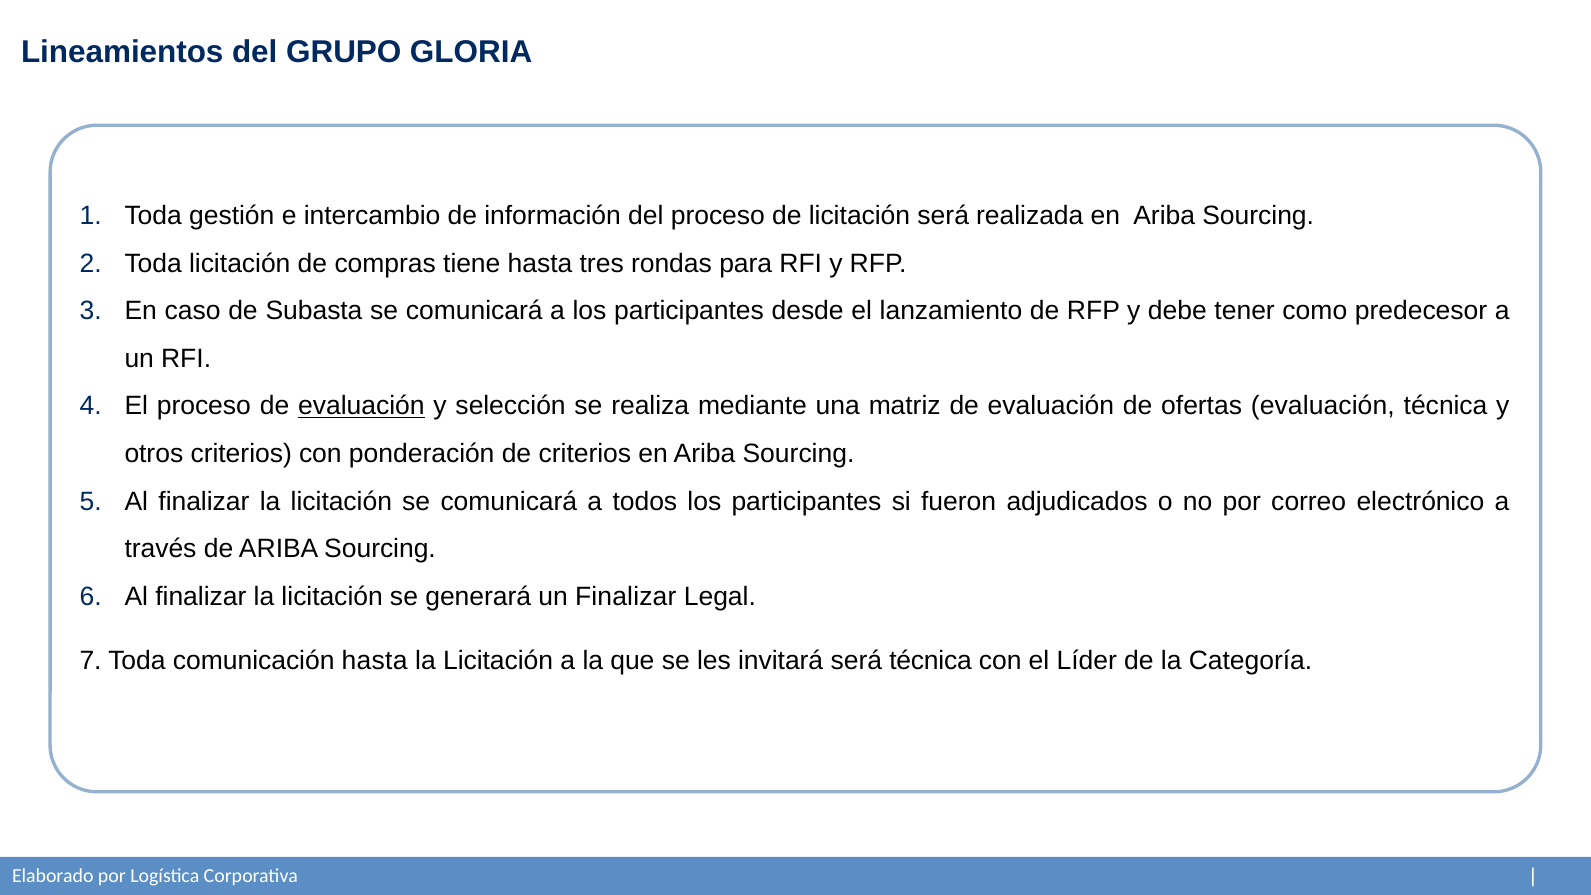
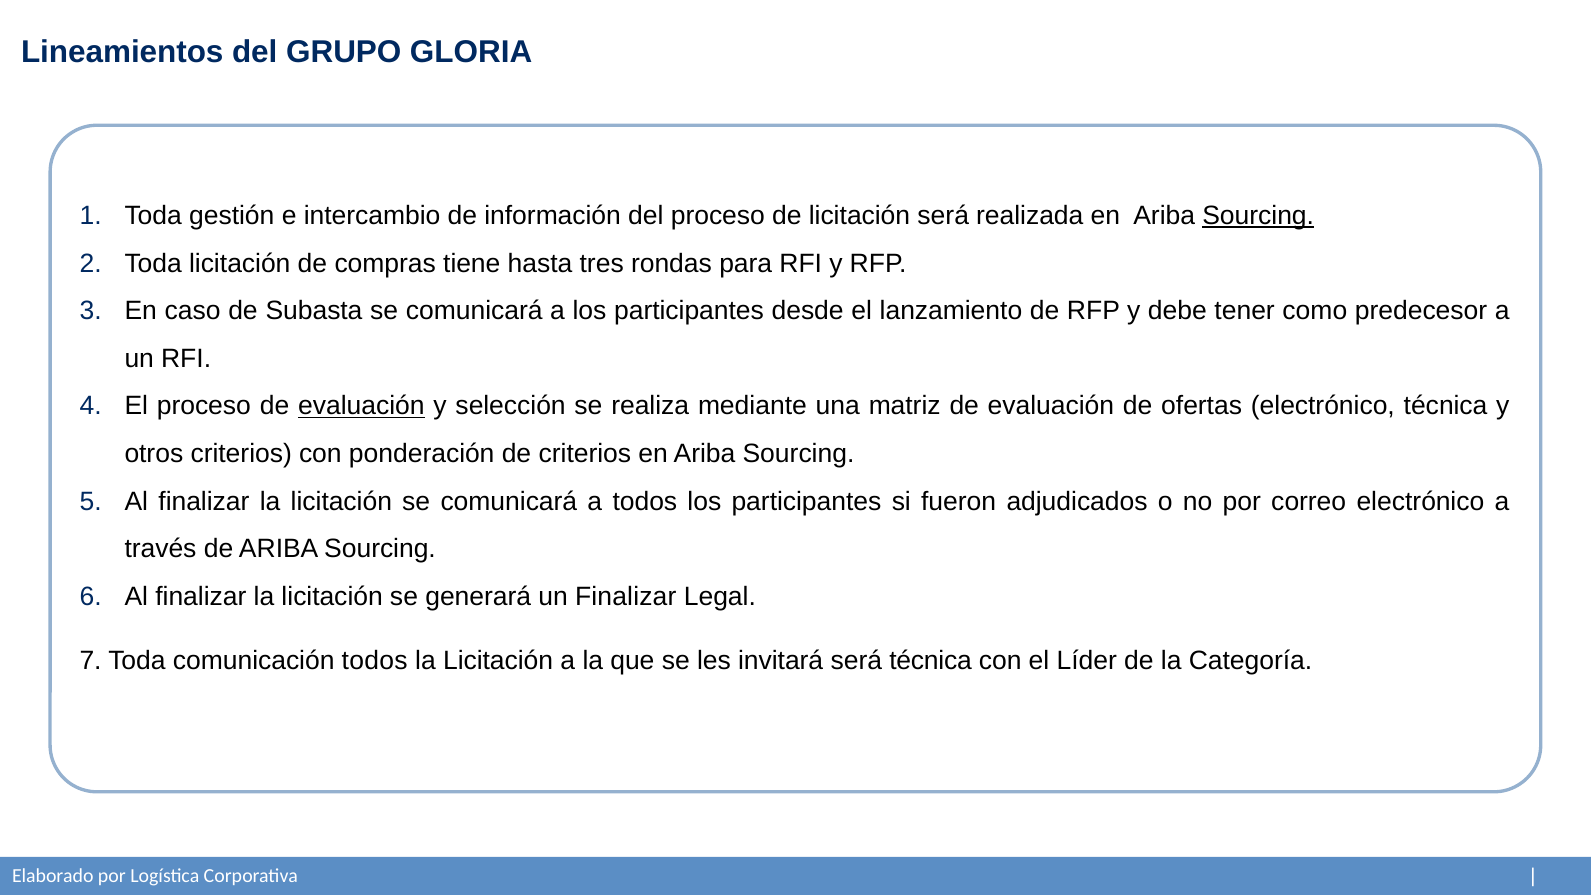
Sourcing underline: none -> present (1258, 216)
ofertas evaluación: evaluación -> electrónico (1323, 406)
comunicación hasta: hasta -> todos (375, 660)
